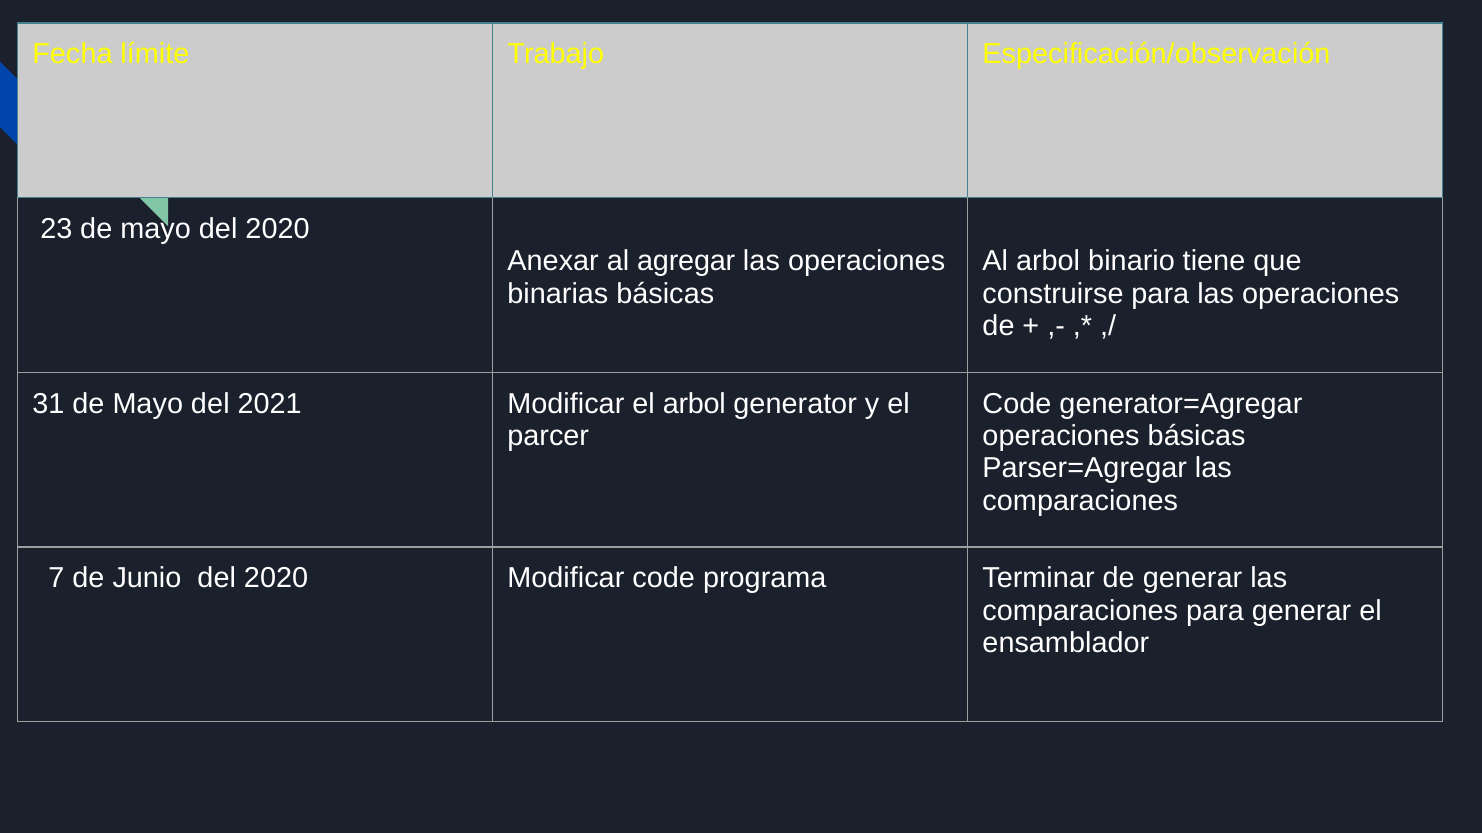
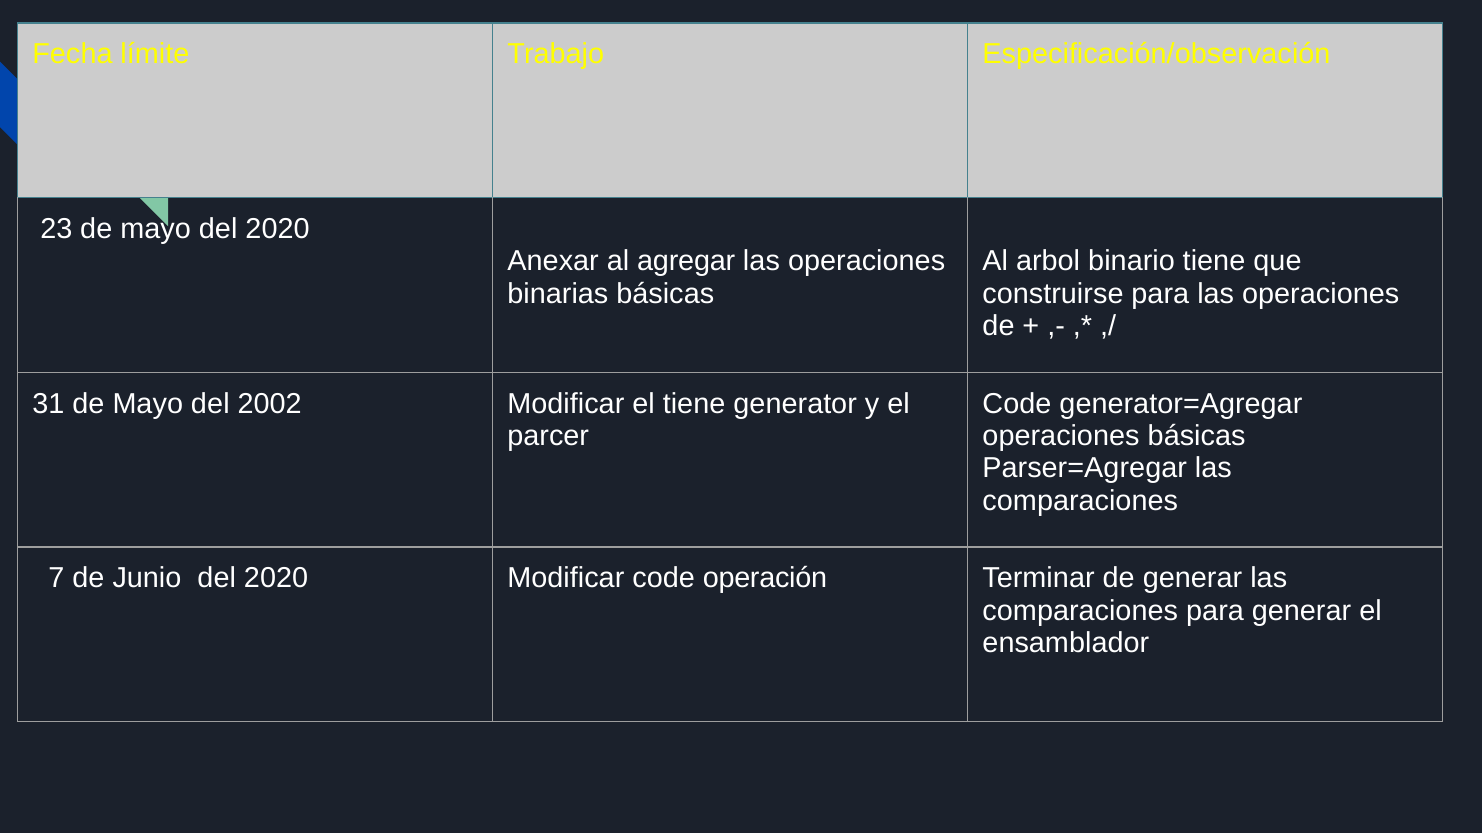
2021: 2021 -> 2002 (270, 404)
el arbol: arbol -> tiene (694, 404)
programa: programa -> operación (765, 579)
